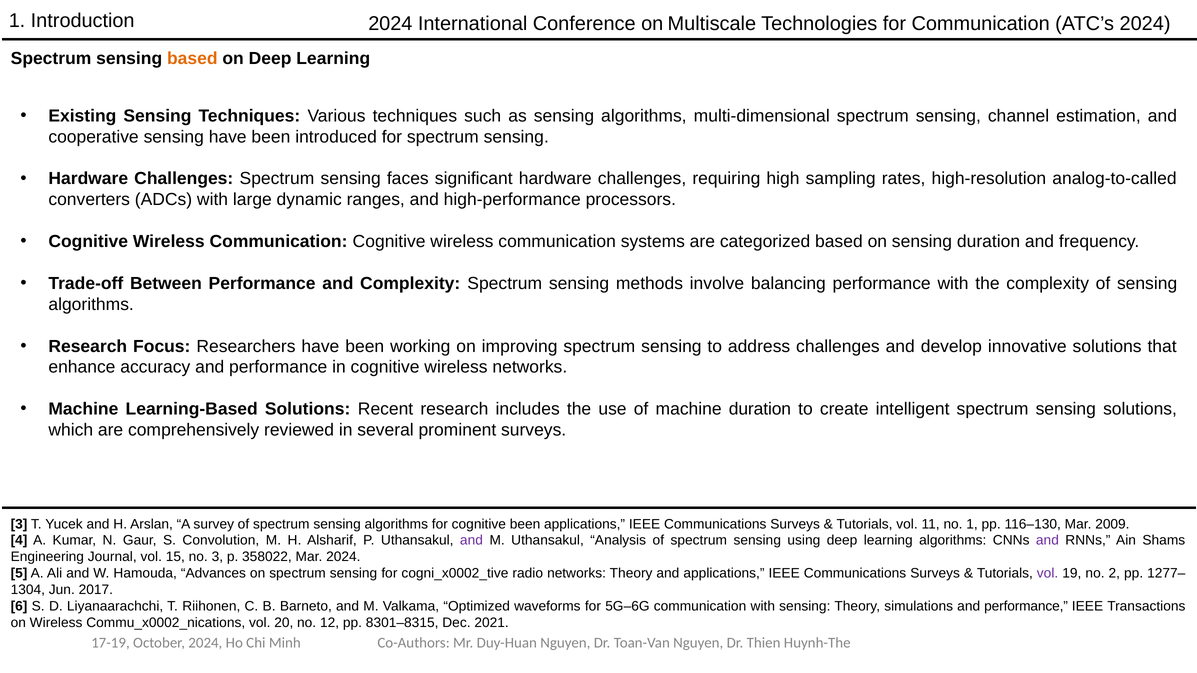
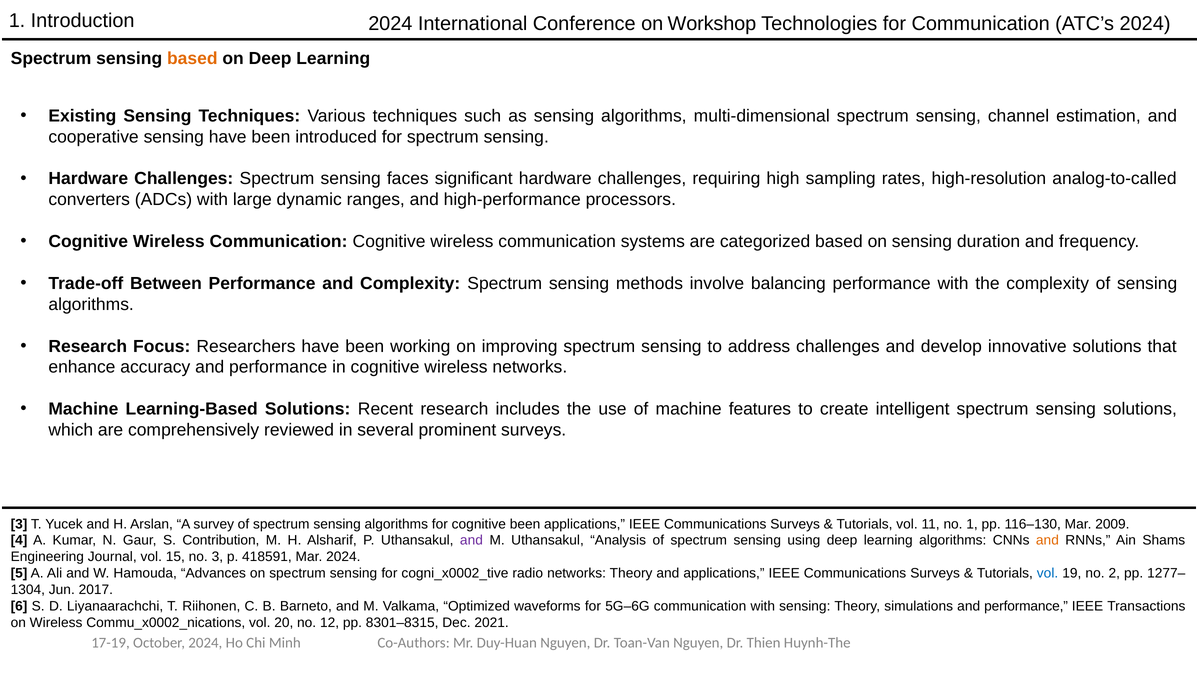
Multiscale: Multiscale -> Workshop (712, 24)
machine duration: duration -> features (760, 409)
Convolution: Convolution -> Contribution (221, 541)
and colour: purple -> orange (1047, 541)
358022: 358022 -> 418591 (267, 557)
vol colour: purple -> blue (1048, 574)
